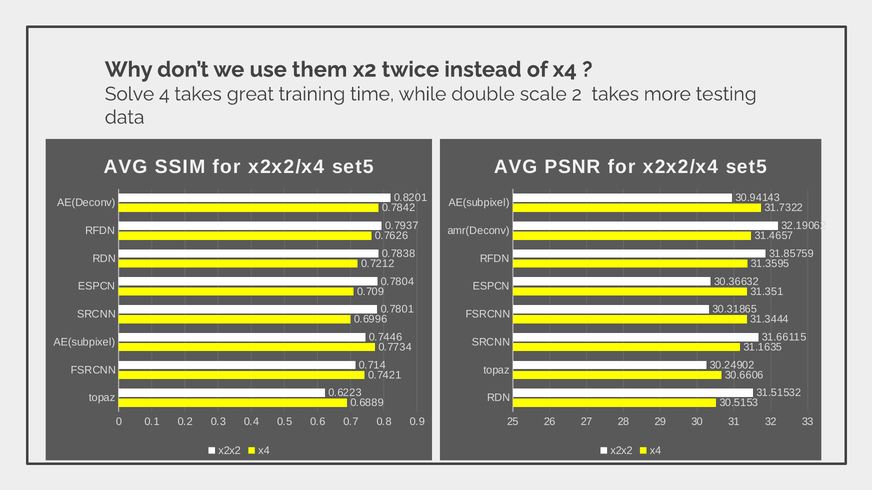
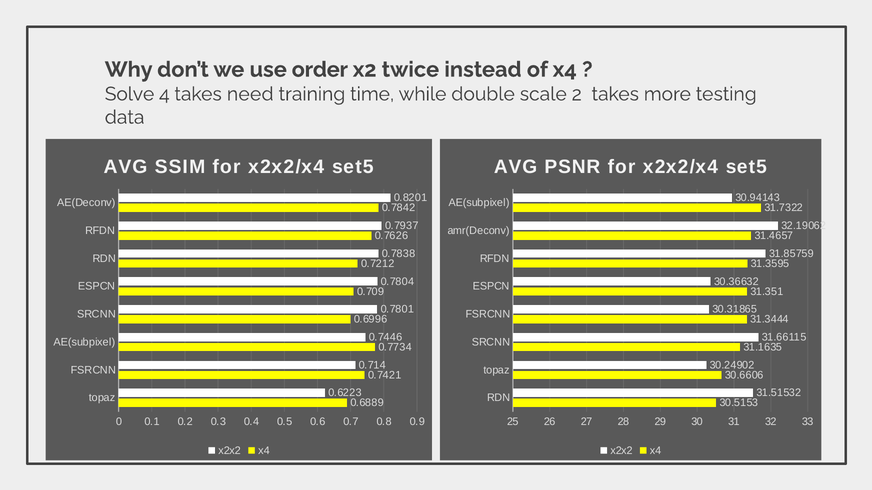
them: them -> order (320, 70)
great: great -> need (250, 94)
